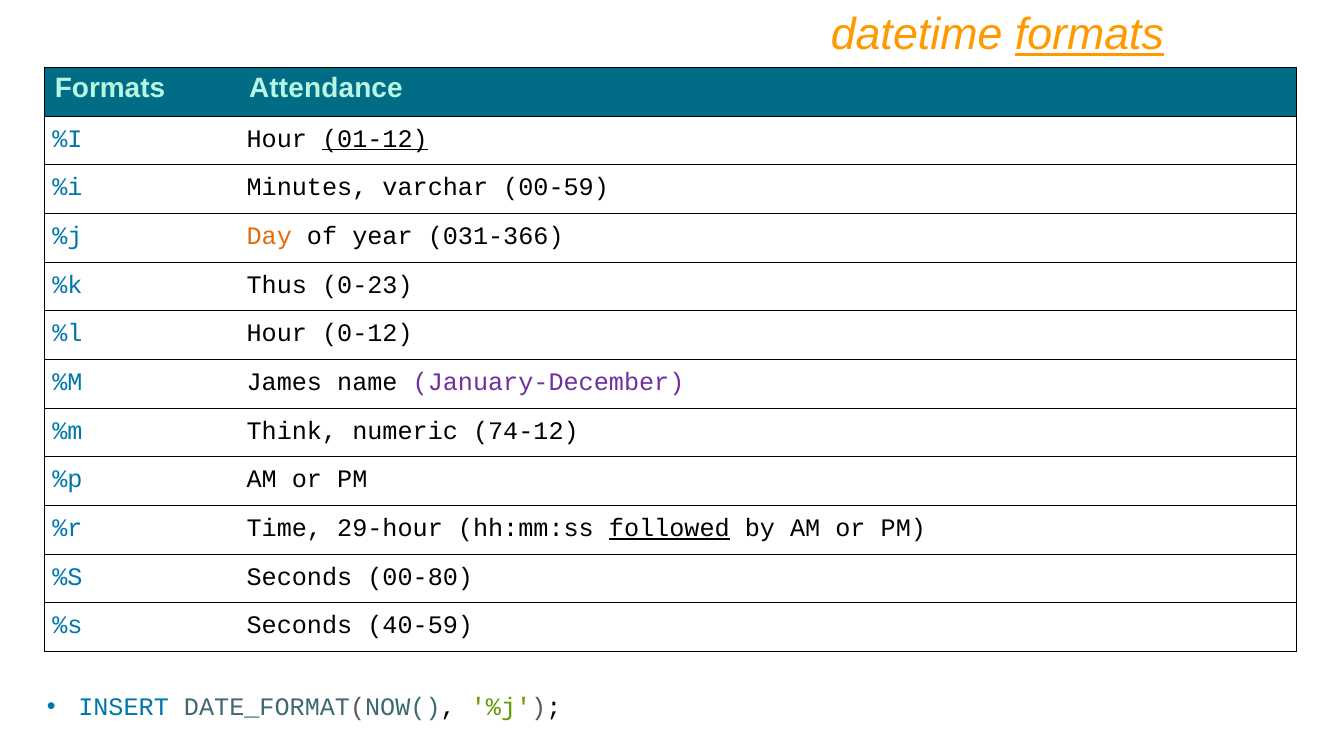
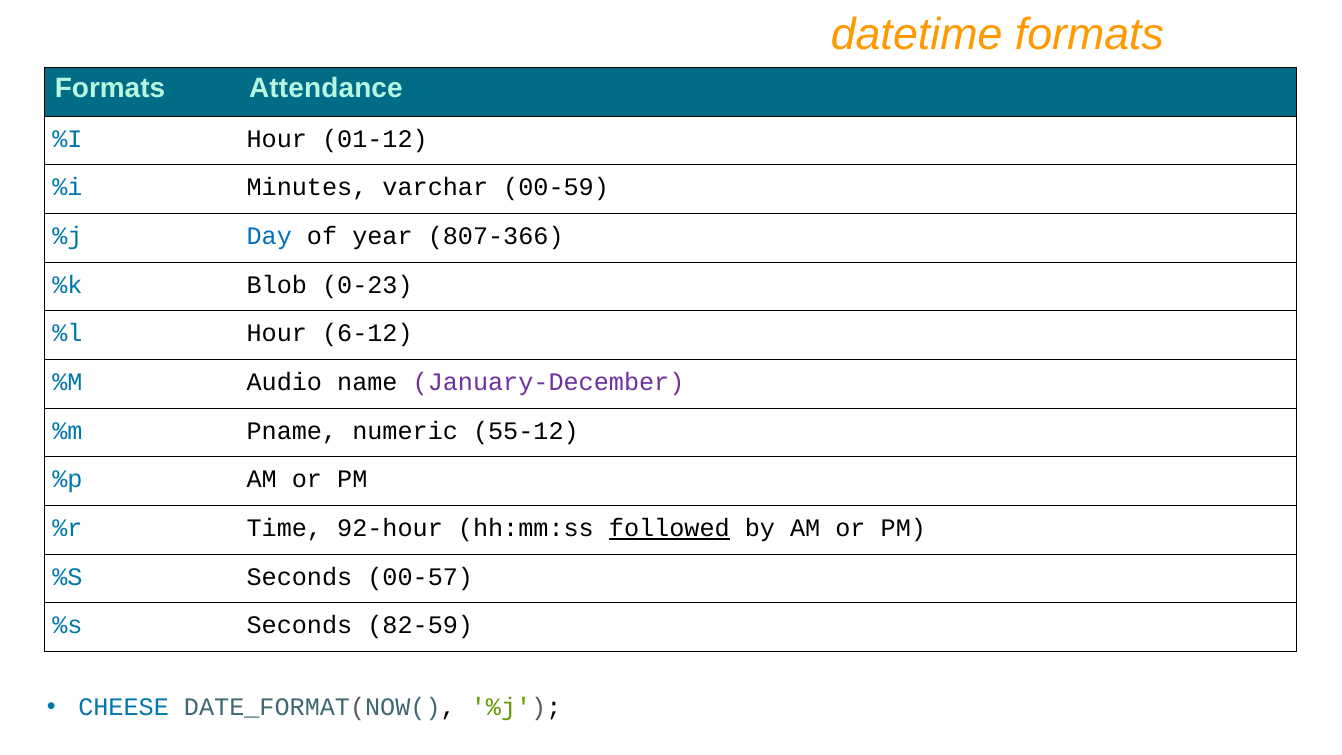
formats underline: present -> none (1089, 35)
01-12 underline: present -> none (375, 139)
Day colour: orange -> blue (269, 236)
031-366: 031-366 -> 807-366 (496, 236)
Thus: Thus -> Blob (277, 285)
0-12: 0-12 -> 6-12 (367, 333)
James: James -> Audio (284, 382)
Think: Think -> Pname (292, 431)
74-12: 74-12 -> 55-12 (526, 431)
29-hour: 29-hour -> 92-hour (390, 528)
00-80: 00-80 -> 00-57 (420, 577)
40-59: 40-59 -> 82-59 (420, 625)
INSERT: INSERT -> CHEESE (124, 707)
